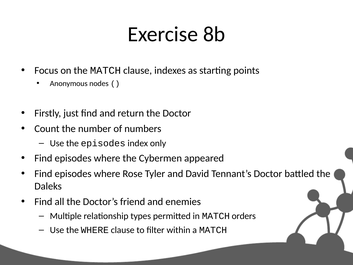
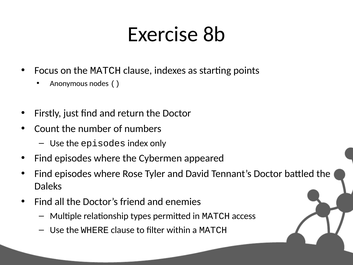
orders: orders -> access (244, 216)
